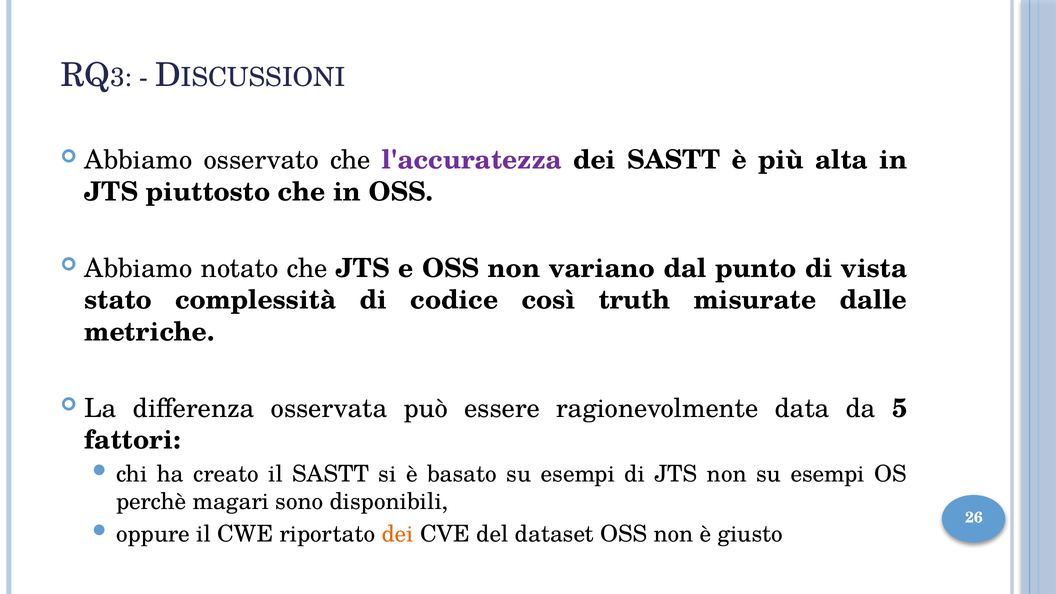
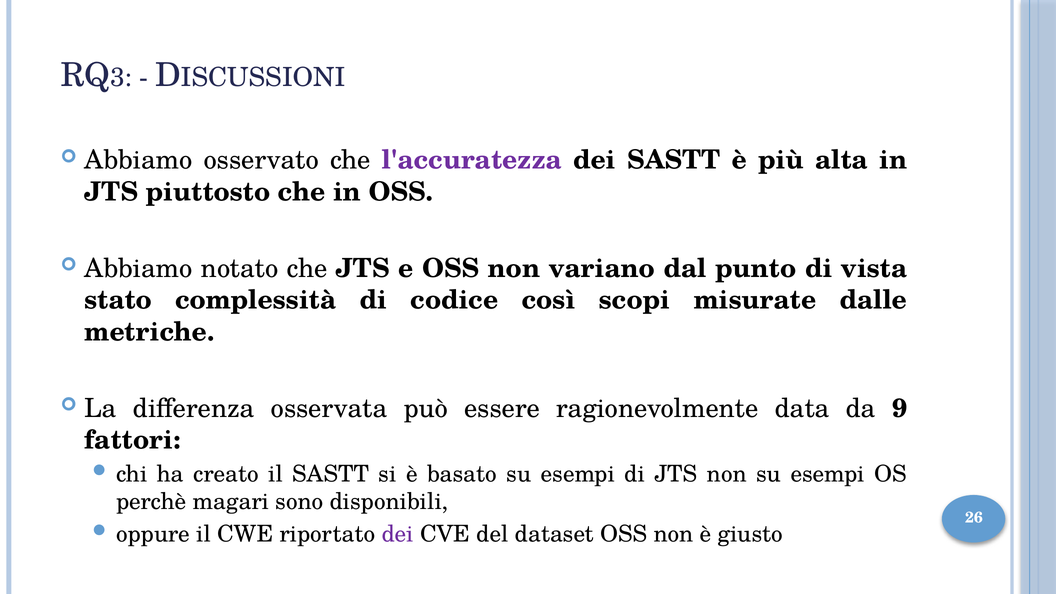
truth: truth -> scopi (634, 300)
5: 5 -> 9 (900, 408)
dei colour: orange -> purple (398, 534)
